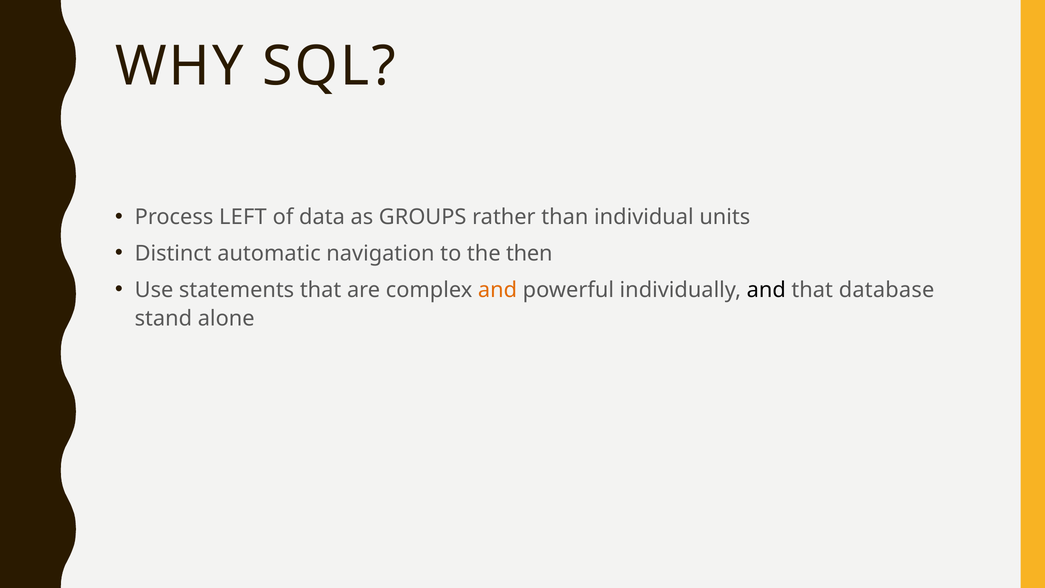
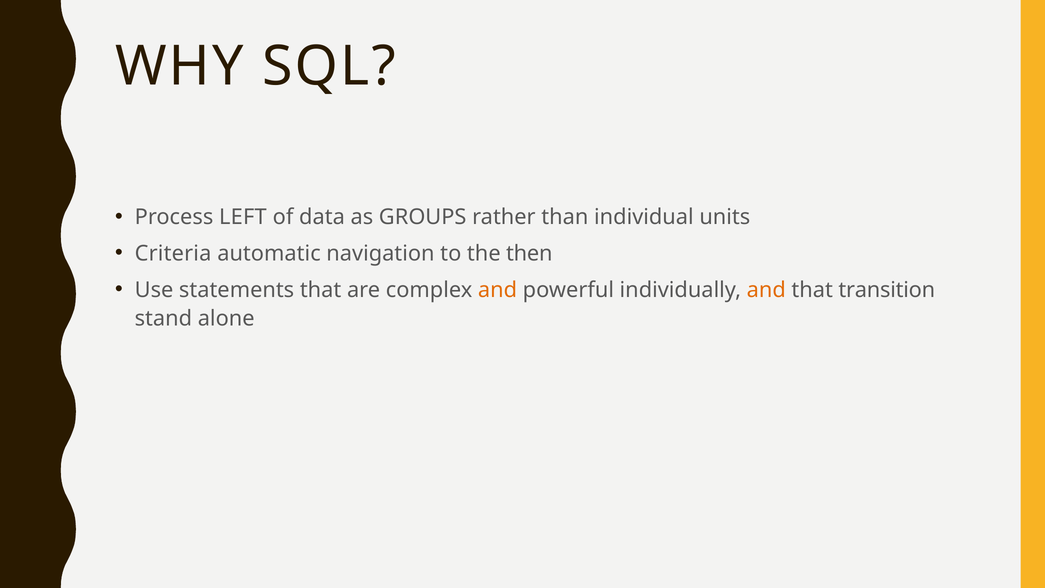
Distinct: Distinct -> Criteria (173, 253)
and colour: black -> orange (766, 290)
database: database -> transition (887, 290)
